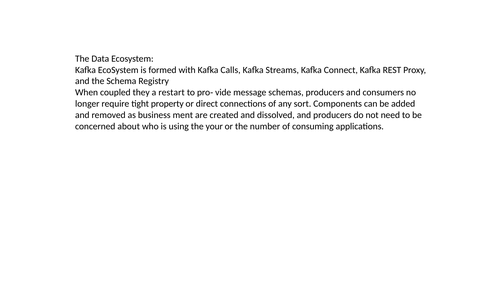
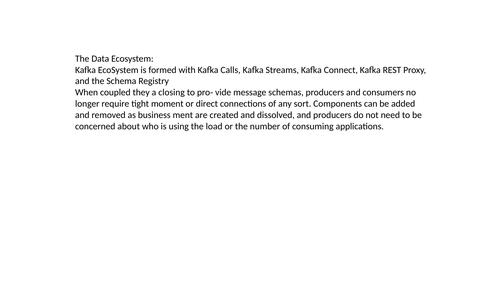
restart: restart -> closing (172, 92)
property: property -> moment (167, 104)
your: your -> load (214, 126)
